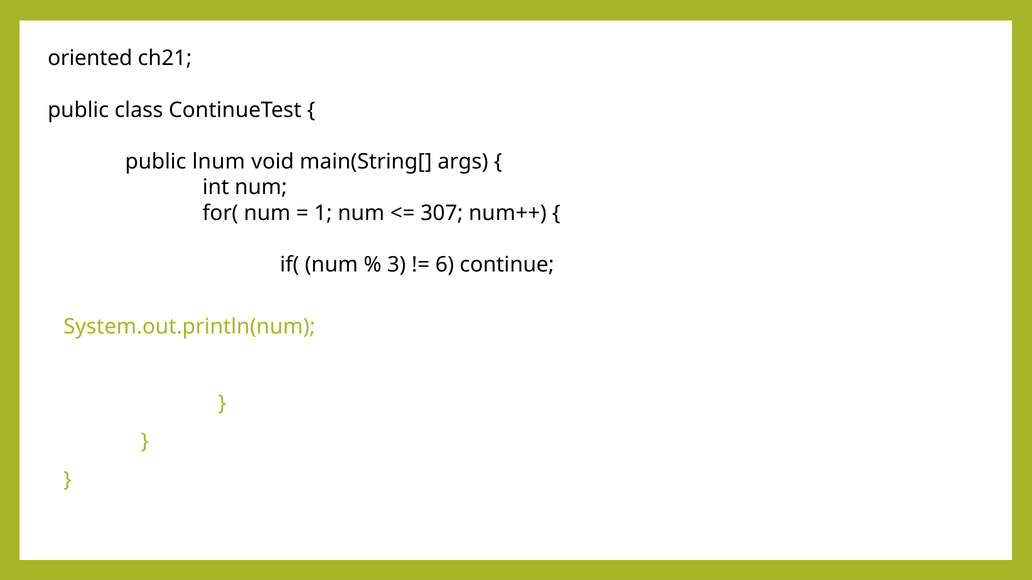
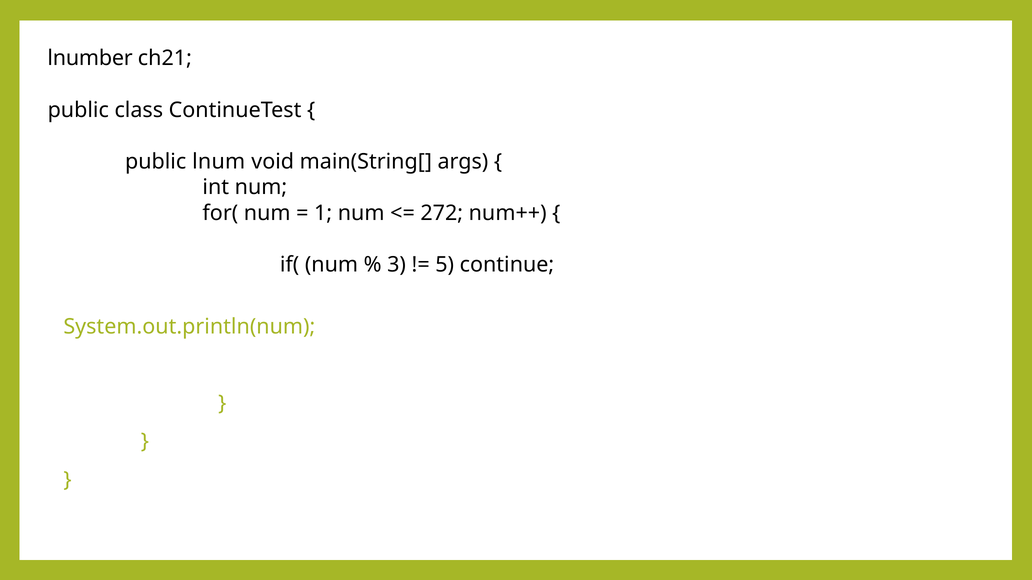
oriented: oriented -> lnumber (90, 58)
307: 307 -> 272 (442, 213)
6: 6 -> 5 (445, 265)
